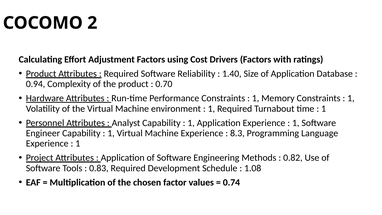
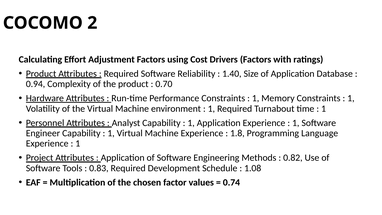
8.3: 8.3 -> 1.8 (237, 133)
